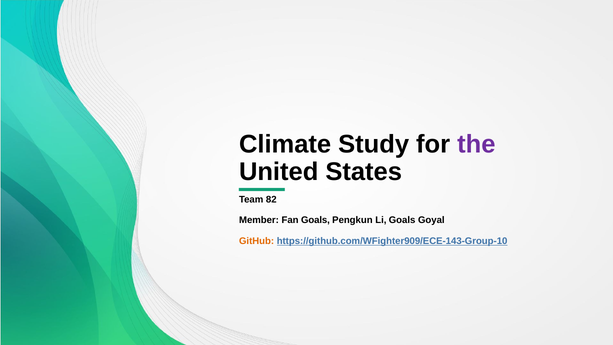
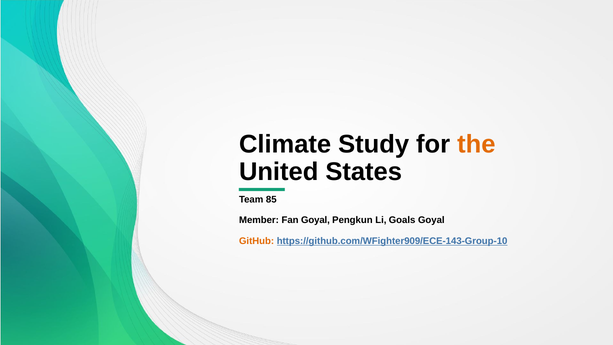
the colour: purple -> orange (476, 144)
82: 82 -> 85 (271, 199)
Fan Goals: Goals -> Goyal (315, 220)
